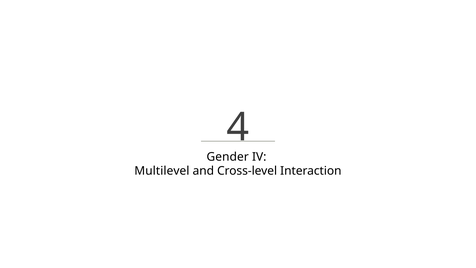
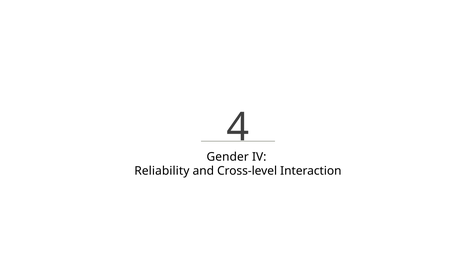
Multilevel: Multilevel -> Reliability (162, 171)
